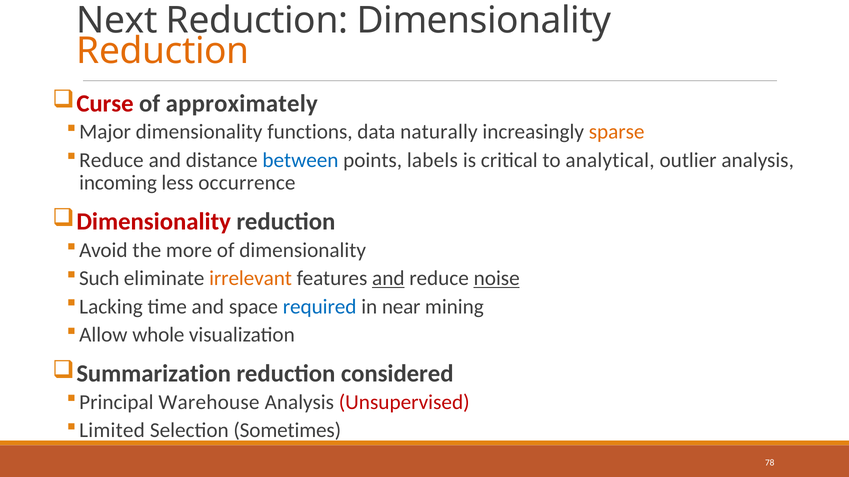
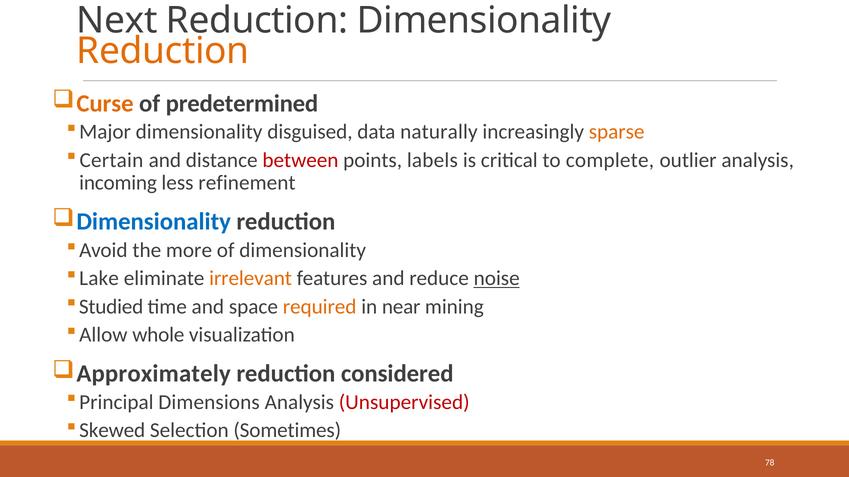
Curse colour: red -> orange (105, 104)
approximately: approximately -> predetermined (242, 104)
functions: functions -> disguised (310, 132)
Reduce: Reduce -> Certain (111, 160)
between colour: blue -> red (300, 160)
analytical: analytical -> complete (610, 160)
occurrence: occurrence -> refinement (247, 183)
Dimensionality colour: red -> blue (154, 222)
Such: Such -> Lake (99, 279)
and underline: present -> none (388, 279)
Lacking: Lacking -> Studied (111, 307)
required colour: blue -> orange (320, 307)
Summarization: Summarization -> Approximately (154, 374)
Warehouse: Warehouse -> Dimensions (209, 403)
Limited: Limited -> Skewed (112, 431)
